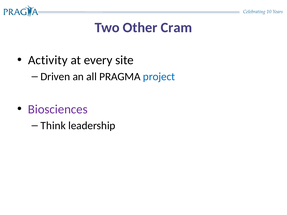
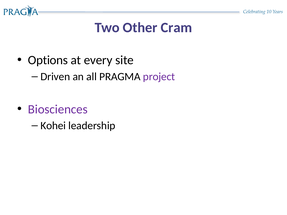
Activity: Activity -> Options (48, 60)
project colour: blue -> purple (159, 77)
Think: Think -> Kohei (53, 126)
